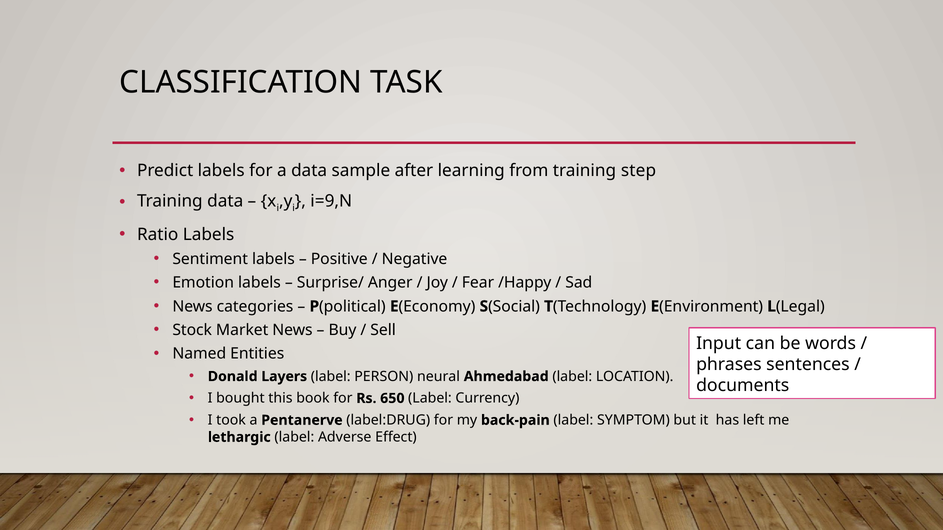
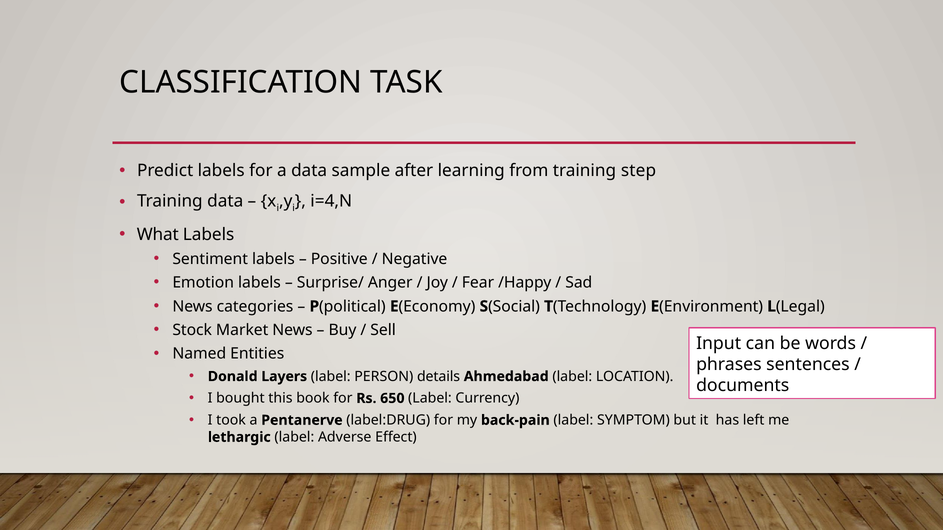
i=9,N: i=9,N -> i=4,N (331, 201)
Ratio: Ratio -> What (158, 235)
neural: neural -> details (439, 377)
